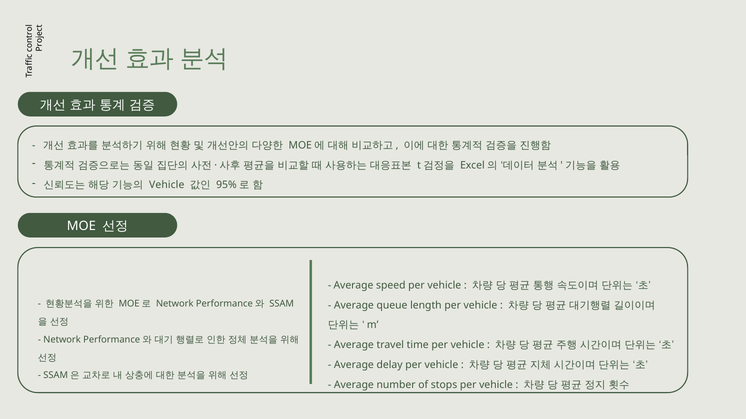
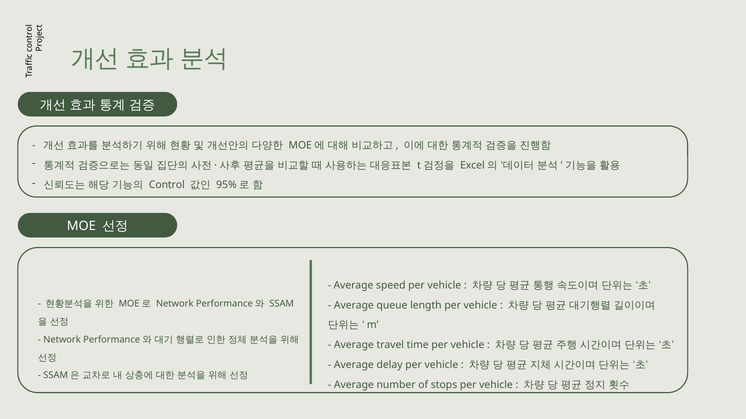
Vehicle: Vehicle -> Control (167, 185)
